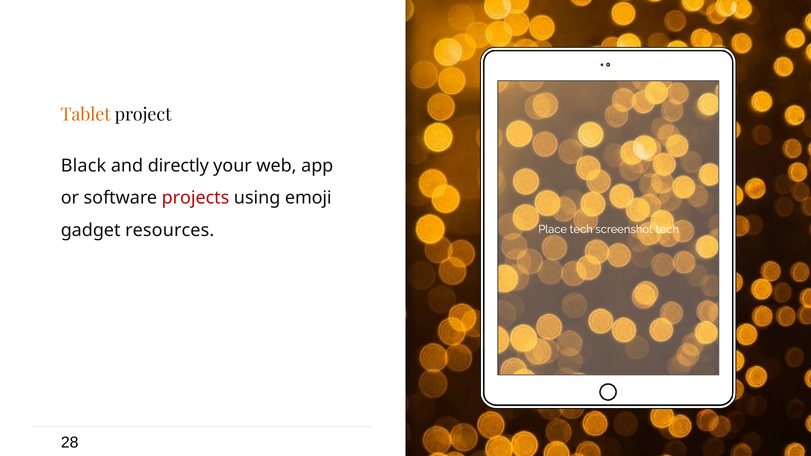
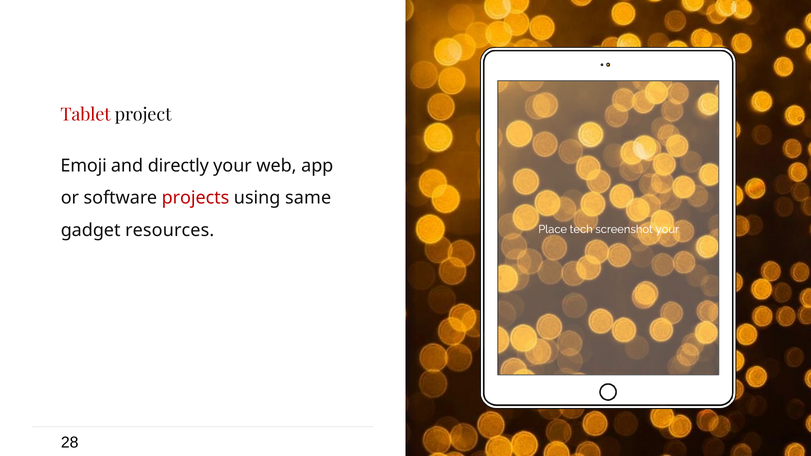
Tablet colour: orange -> red (86, 115)
Black: Black -> Emoji (84, 166)
emoji: emoji -> same (308, 198)
screenshot tech: tech -> your (667, 229)
